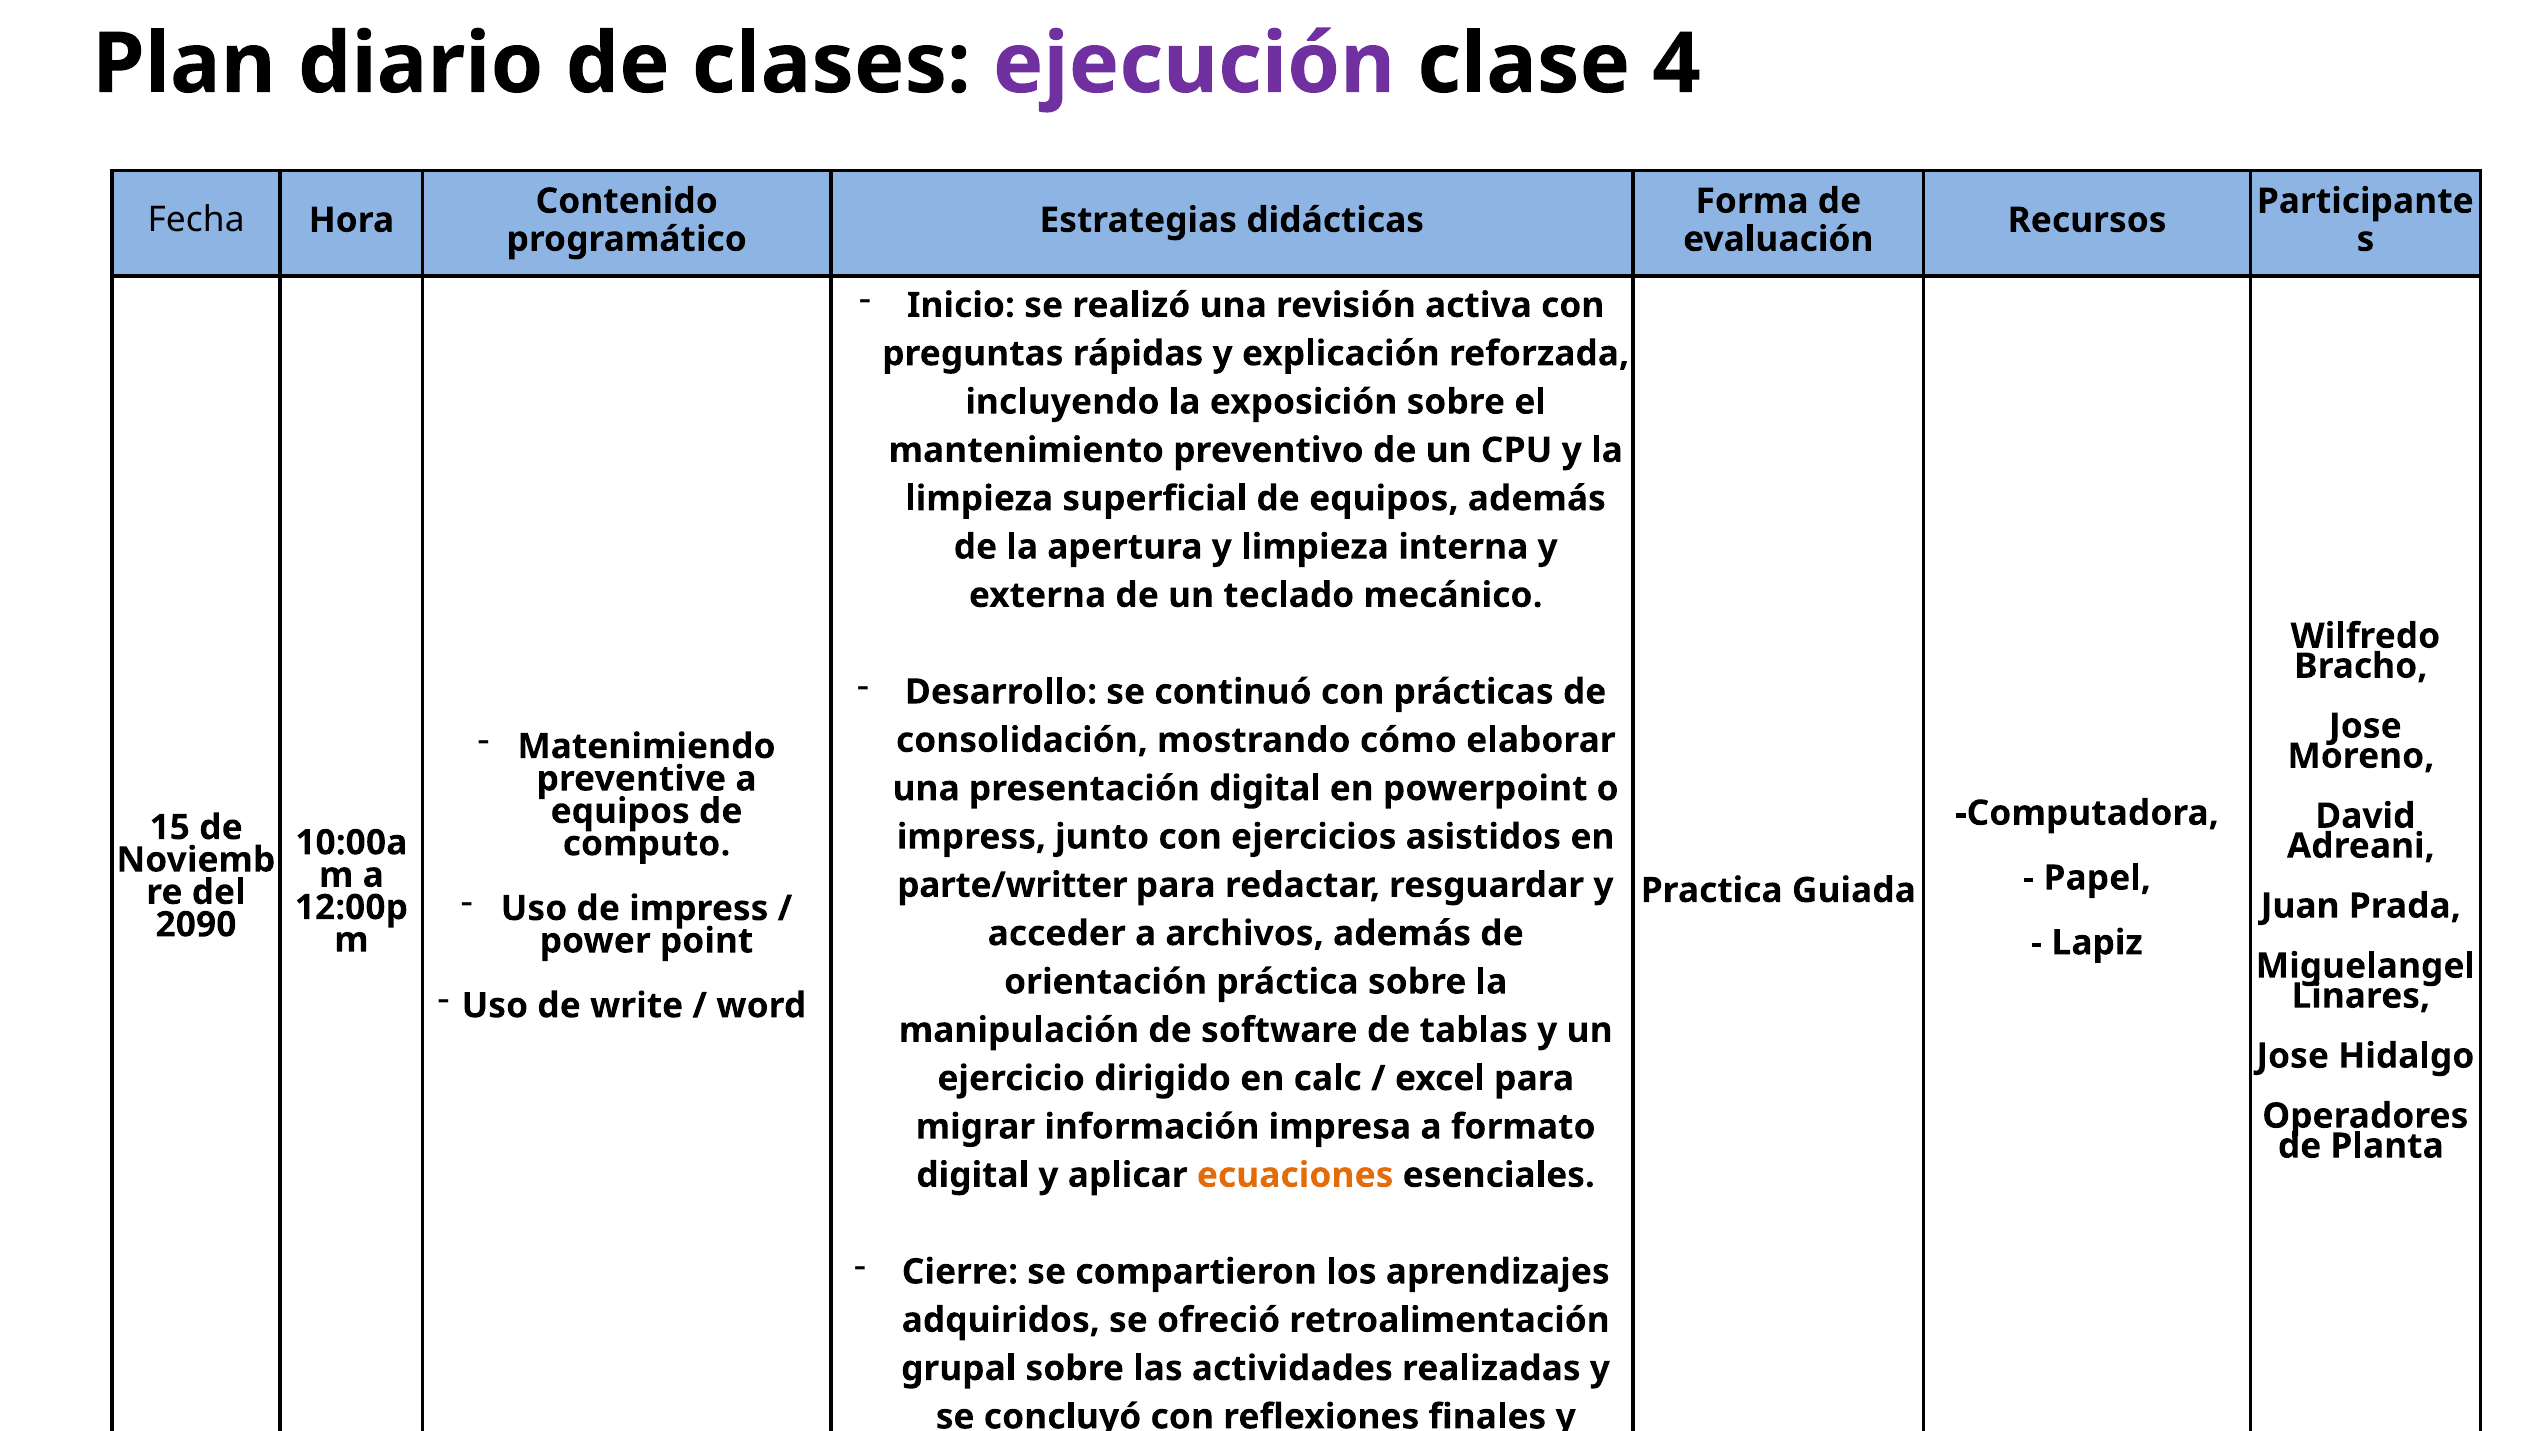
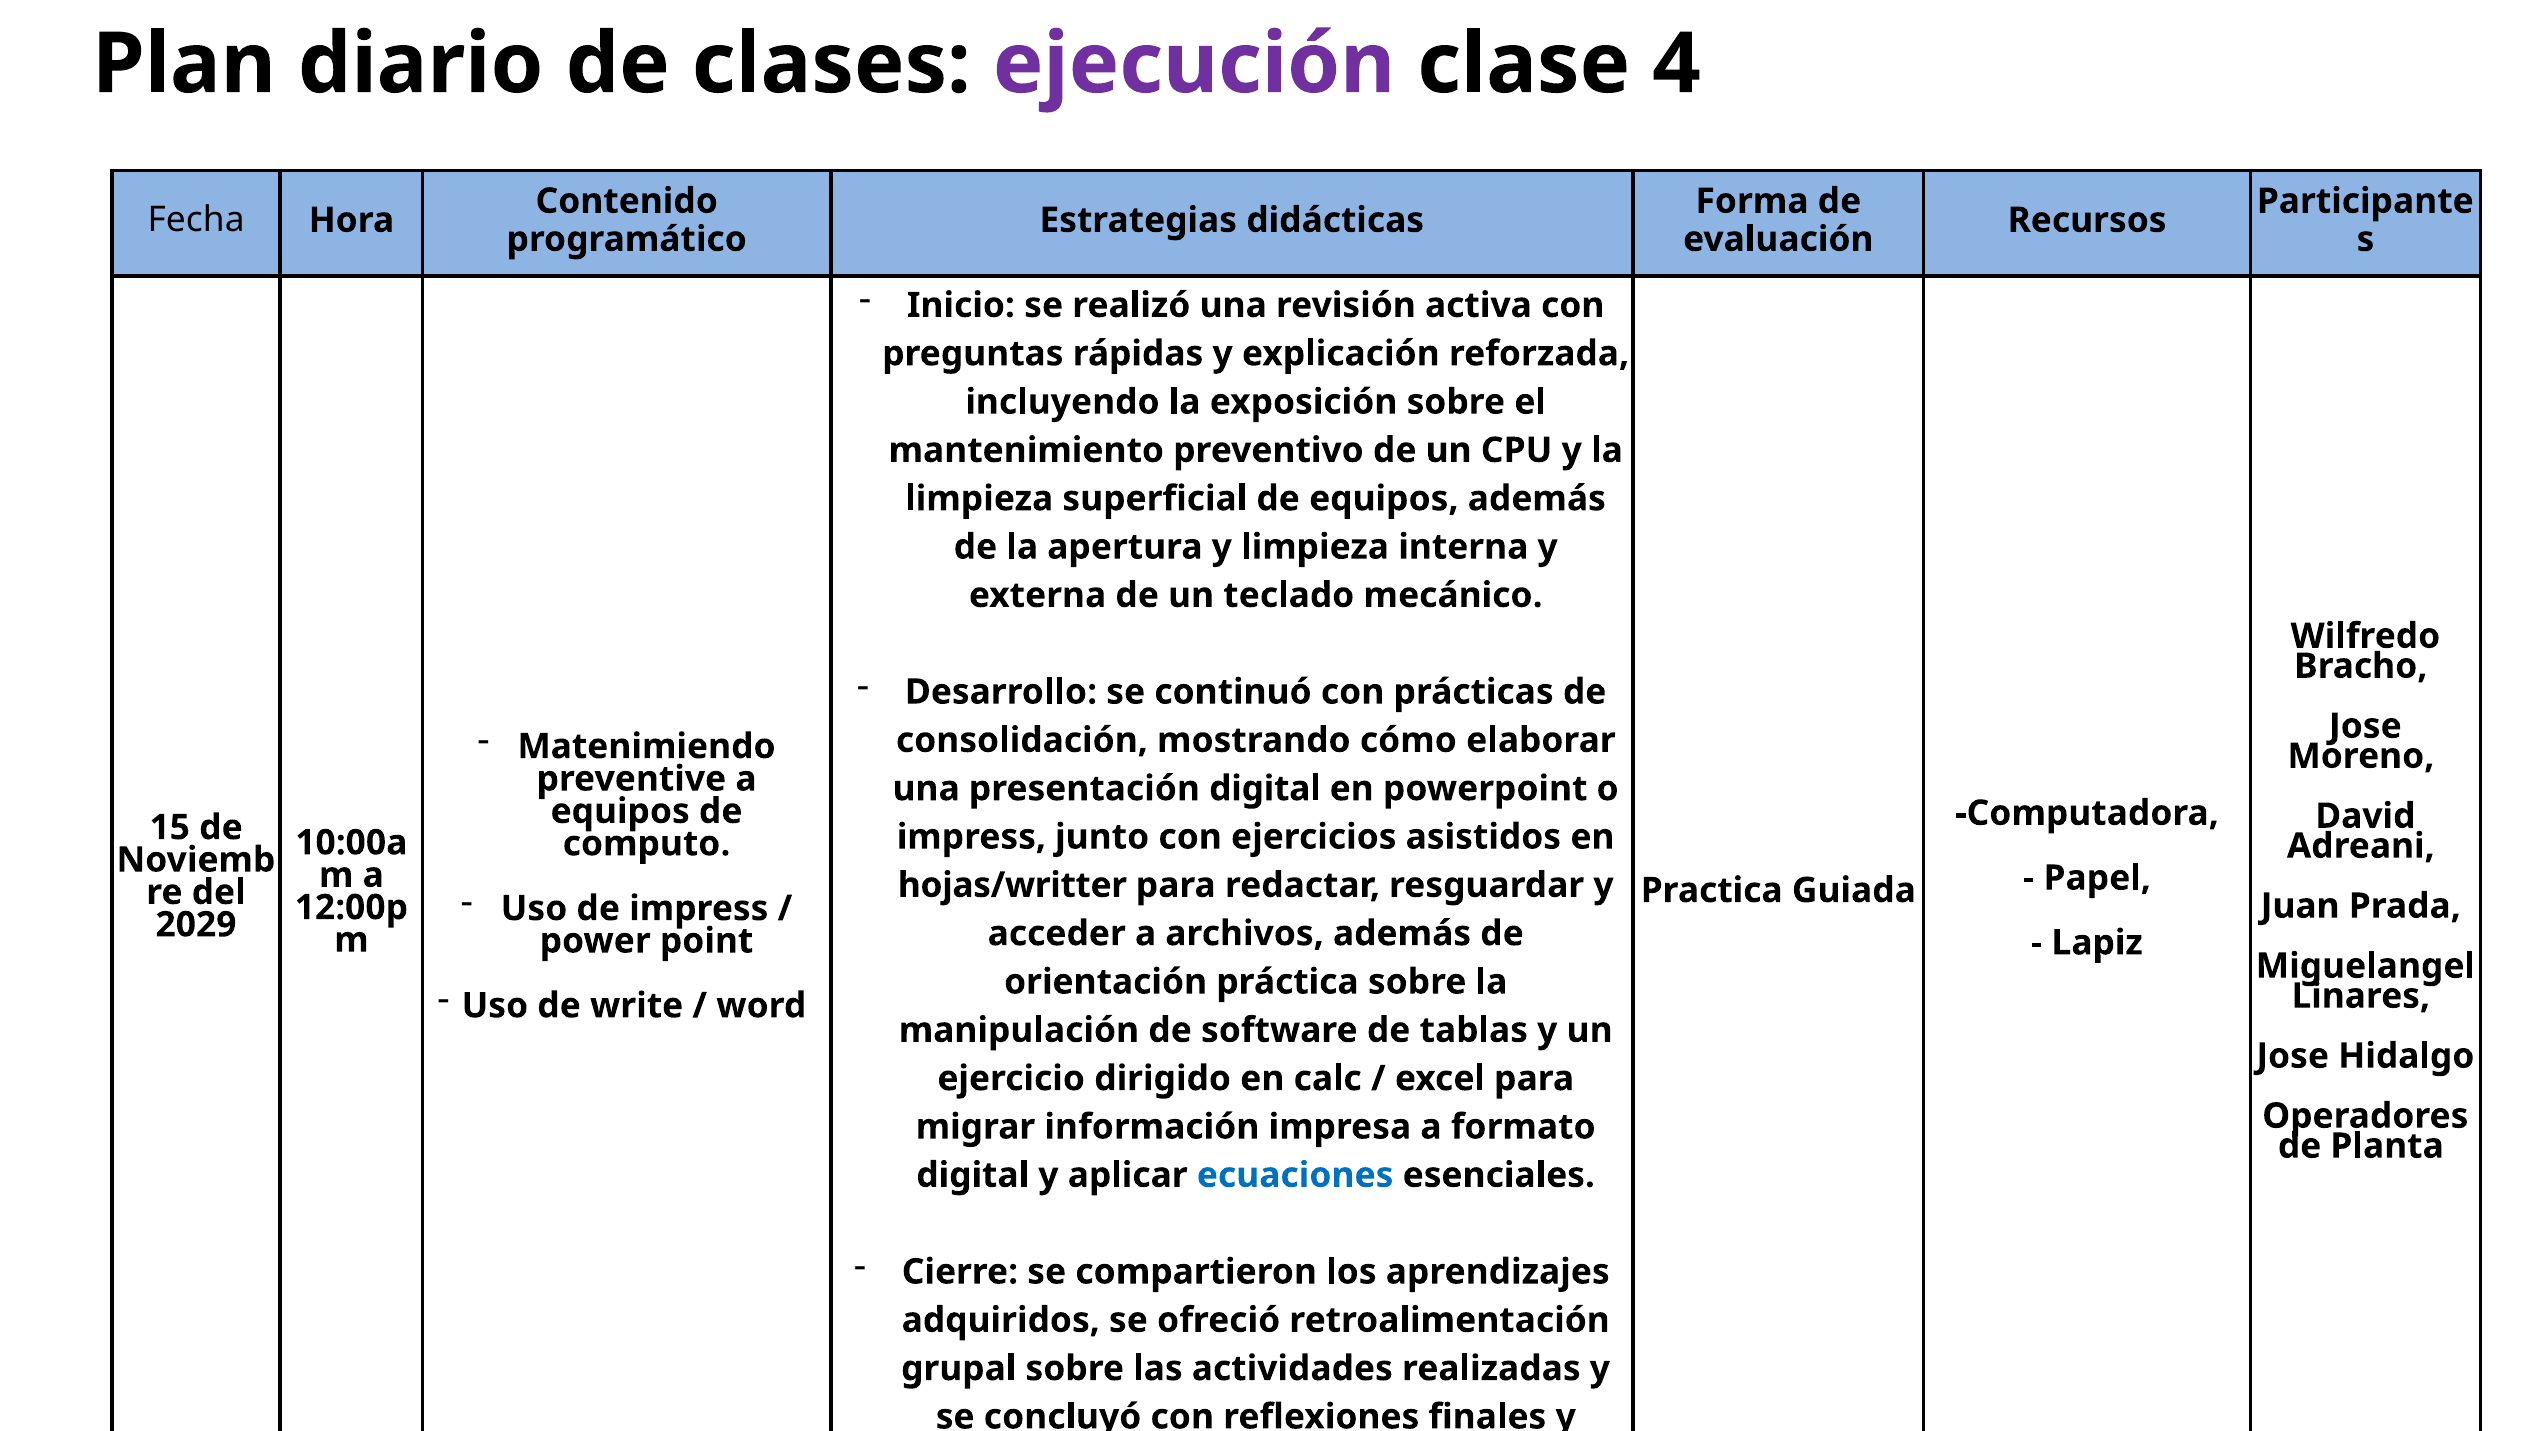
parte/writter: parte/writter -> hojas/writter (1012, 885)
2090: 2090 -> 2029 (196, 925)
ecuaciones colour: orange -> blue (1295, 1175)
